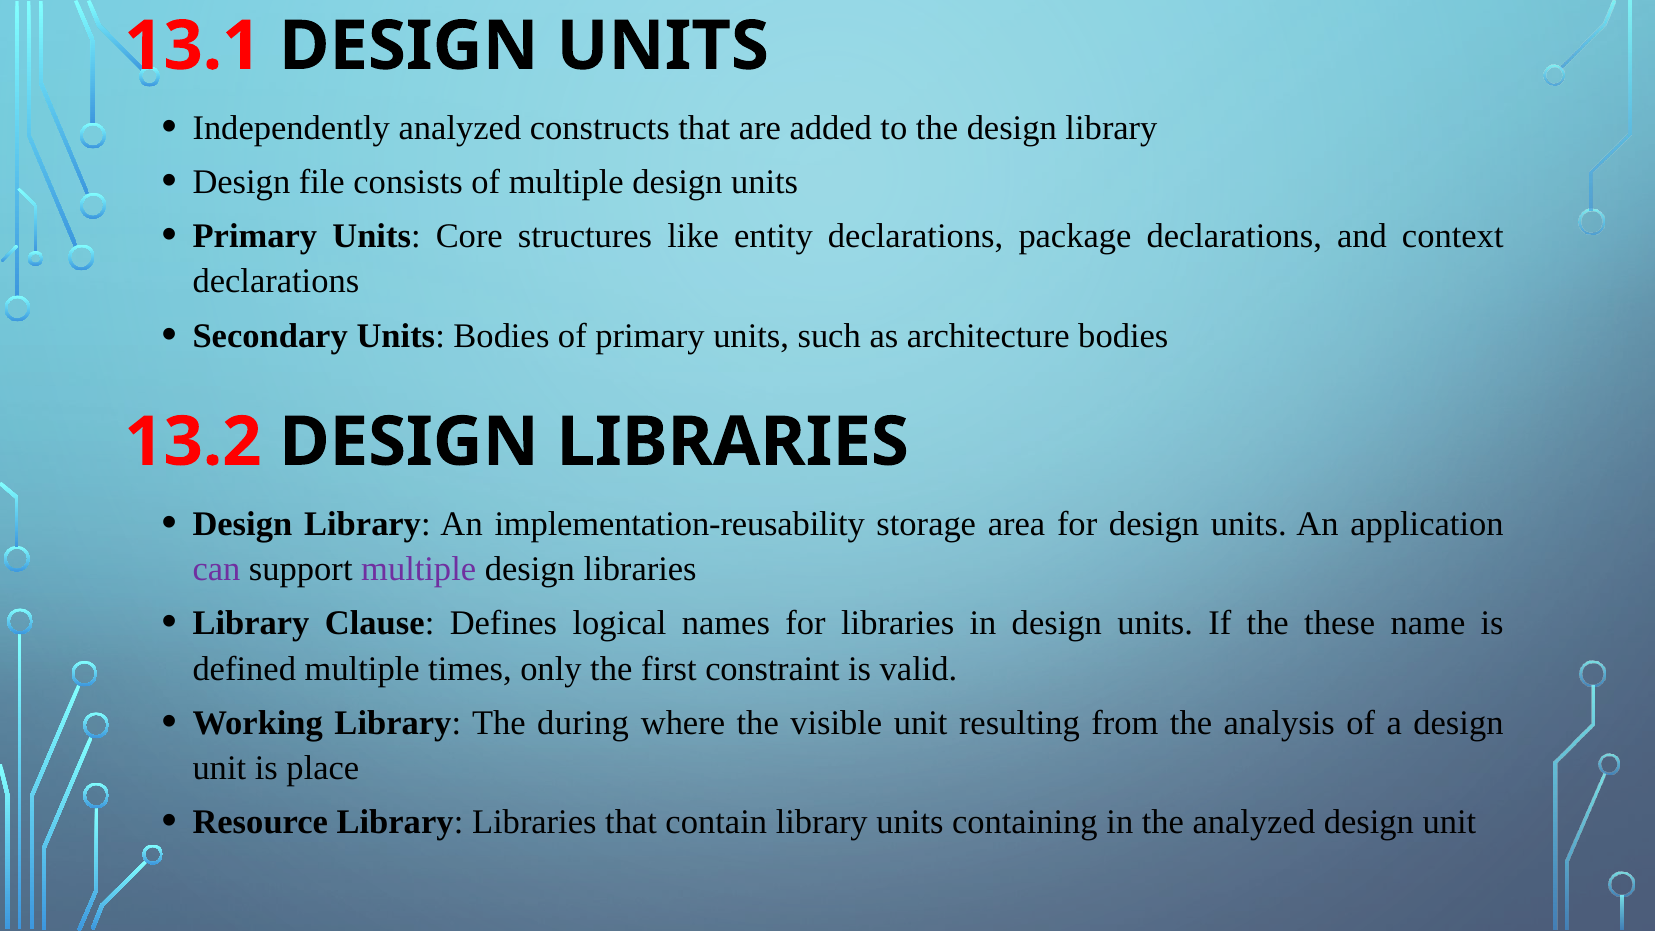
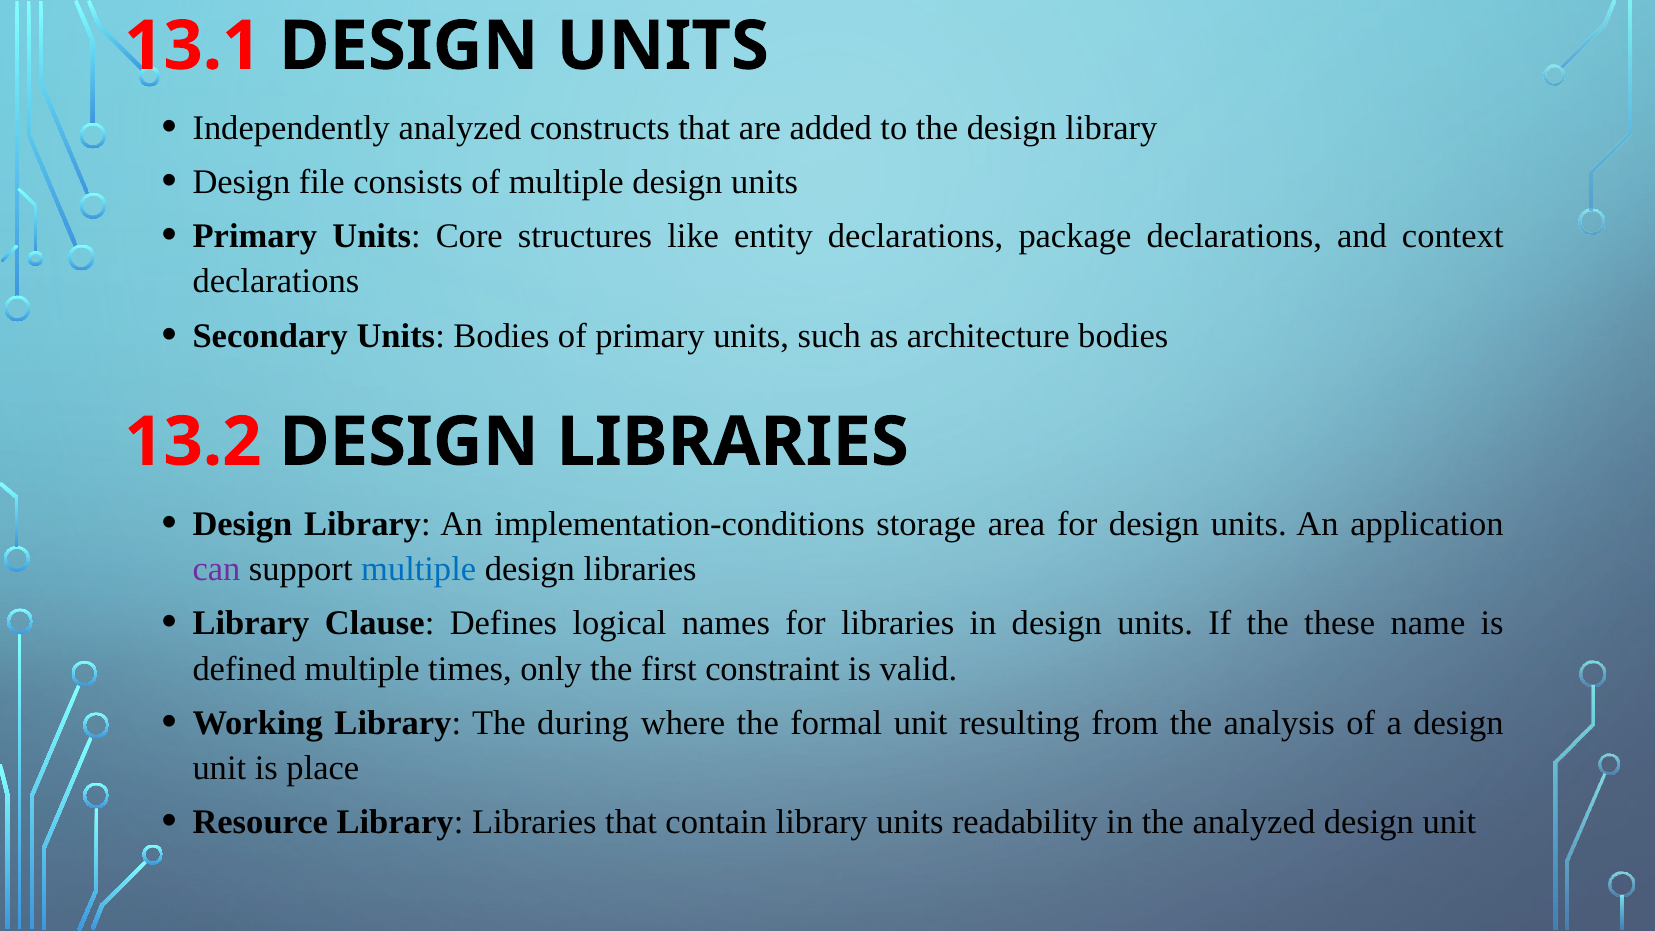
implementation-reusability: implementation-reusability -> implementation-conditions (680, 524)
multiple colour: purple -> blue (419, 569)
visible: visible -> formal (836, 723)
containing: containing -> readability (1025, 822)
